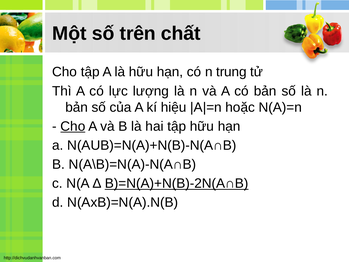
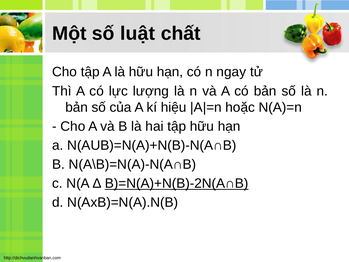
trên: trên -> luật (138, 33)
trung: trung -> ngay (231, 72)
Cho underline: present -> none (73, 126)
